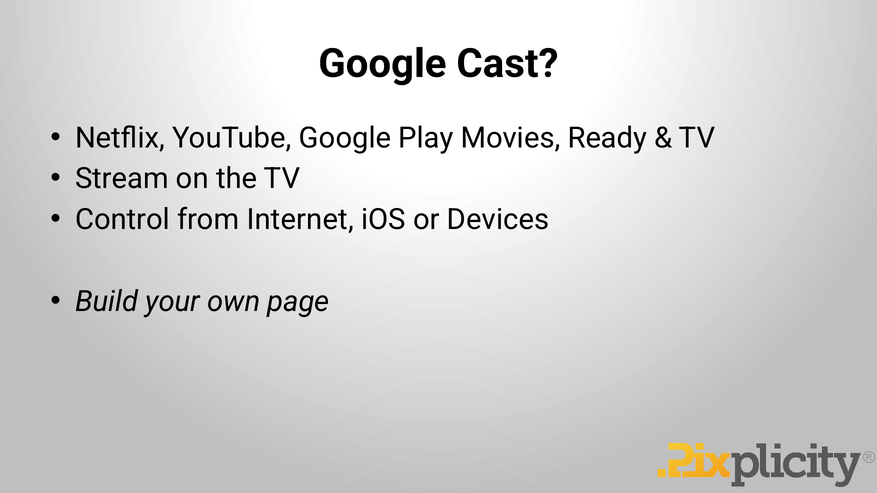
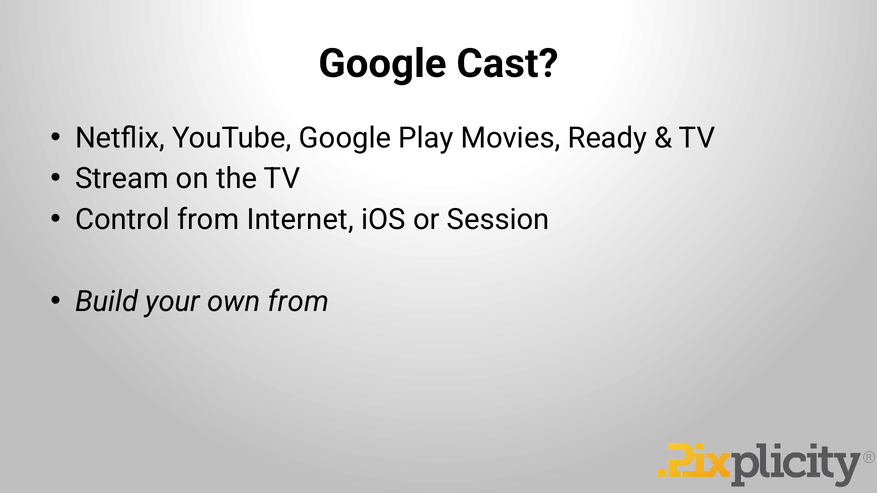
Devices: Devices -> Session (498, 220)
own page: page -> from (298, 302)
